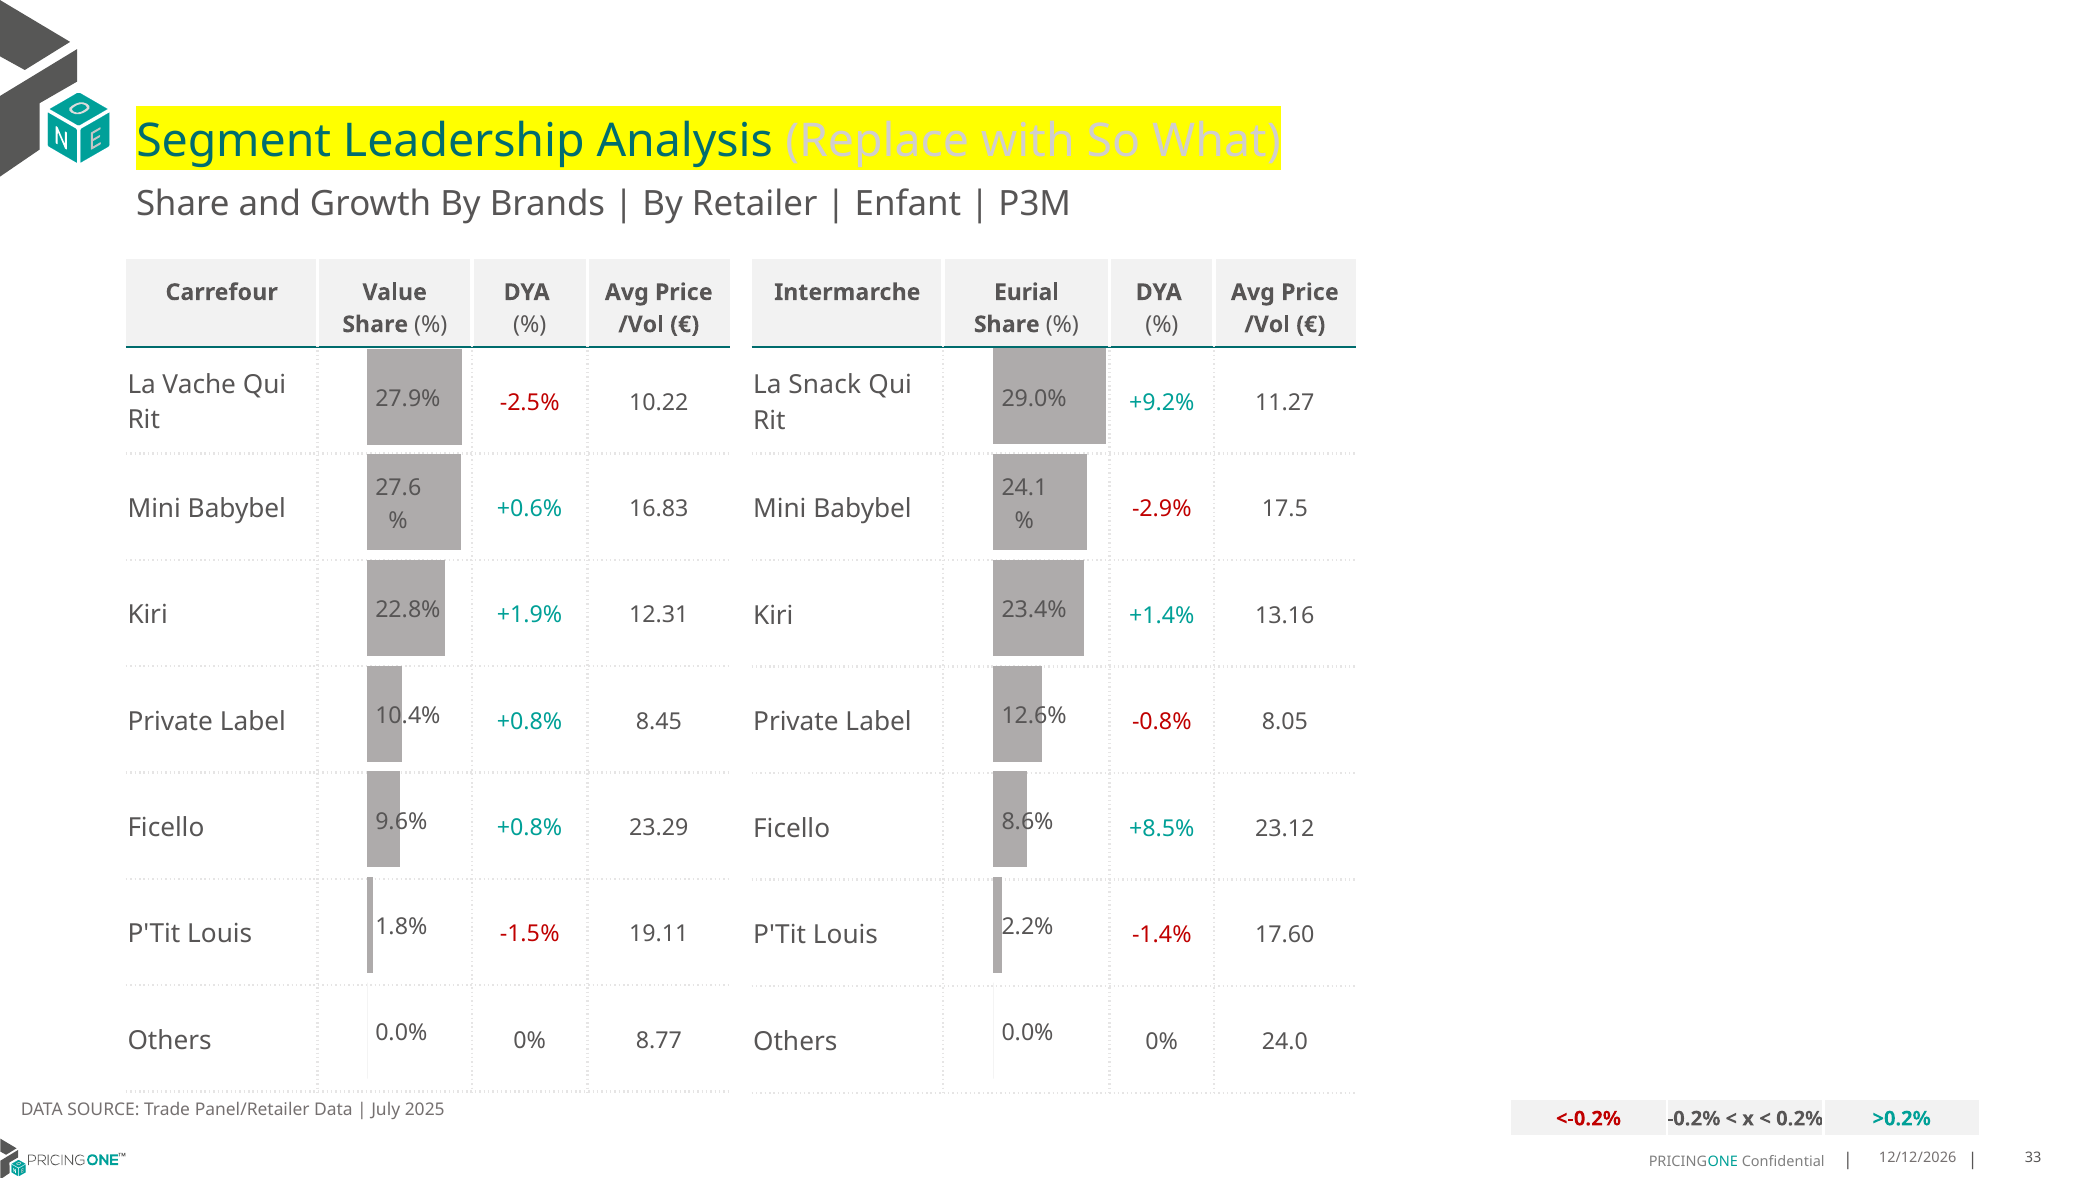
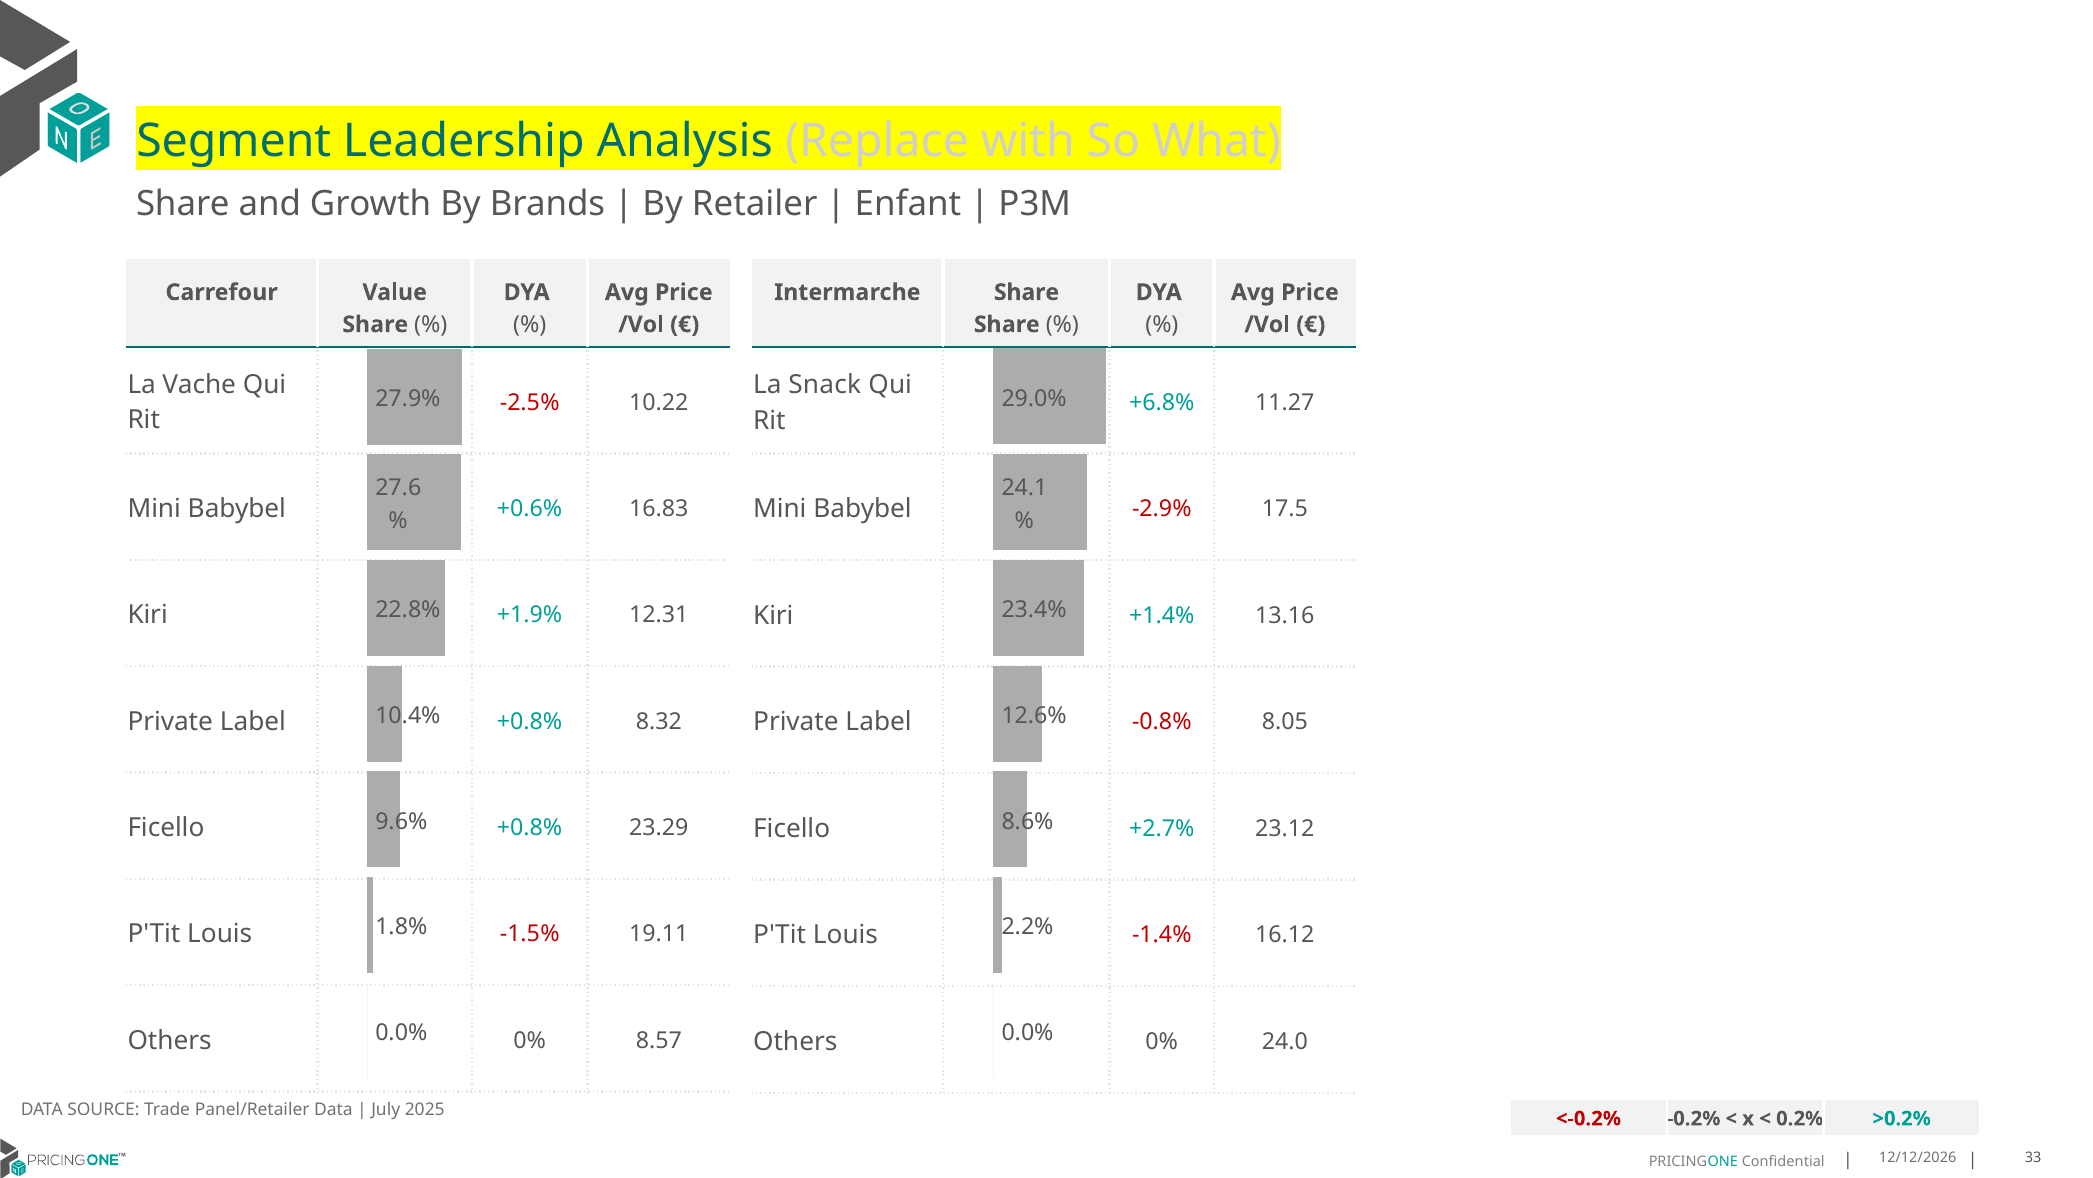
Intermarche Eurial: Eurial -> Share (1026, 292)
+9.2%: +9.2% -> +6.8% (1162, 402)
8.45: 8.45 -> 8.32 (659, 721)
+8.5%: +8.5% -> +2.7% (1162, 828)
17.60: 17.60 -> 16.12 (1285, 935)
8.77: 8.77 -> 8.57 (659, 1040)
